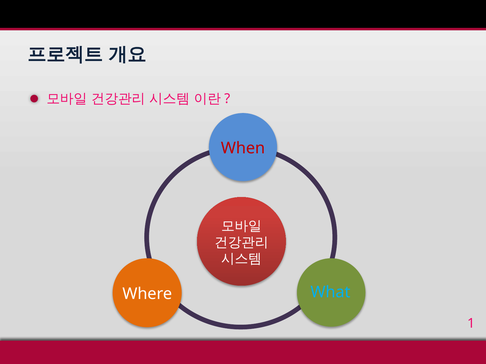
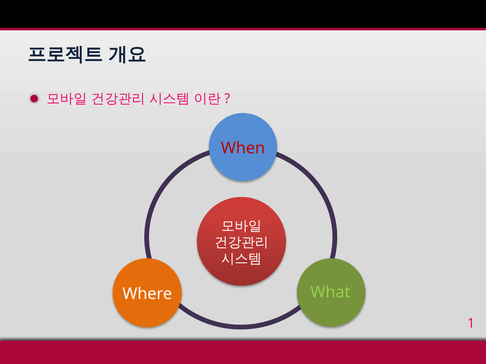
What colour: light blue -> light green (330, 293)
